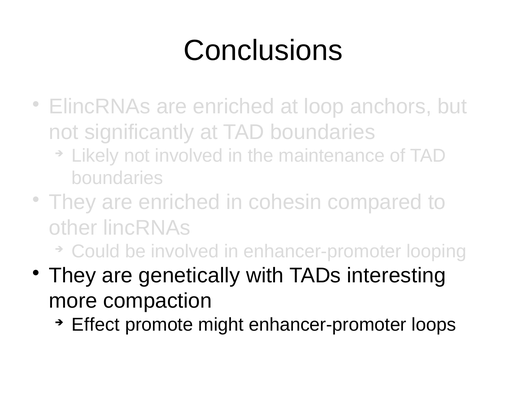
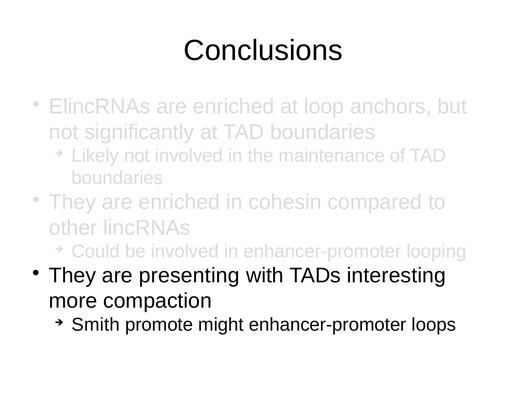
genetically: genetically -> presenting (189, 276)
Effect: Effect -> Smith (96, 325)
